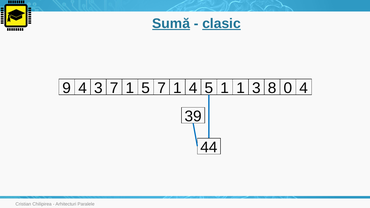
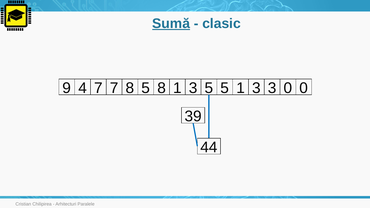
clasic underline: present -> none (222, 24)
4 3: 3 -> 7 (98, 88)
1: 1 -> 8 (130, 88)
5 7: 7 -> 8 (162, 88)
4: 4 -> 3 (193, 88)
5 1: 1 -> 5 (225, 88)
3 8: 8 -> 3 (272, 88)
0 4: 4 -> 0 (304, 88)
